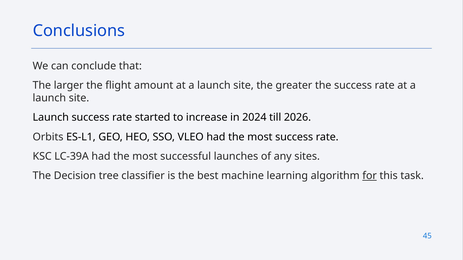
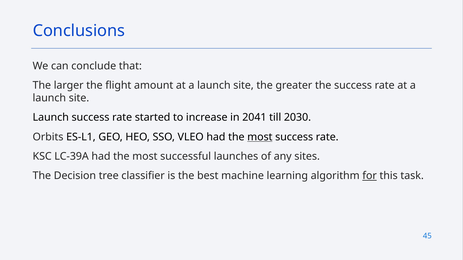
2024: 2024 -> 2041 (254, 118)
2026: 2026 -> 2030 (297, 118)
most underline: none -> present (260, 137)
